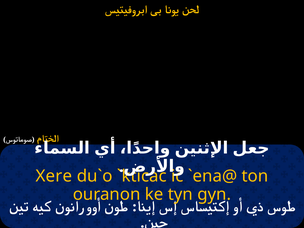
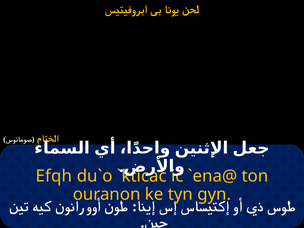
Xere: Xere -> Efqh (54, 176)
